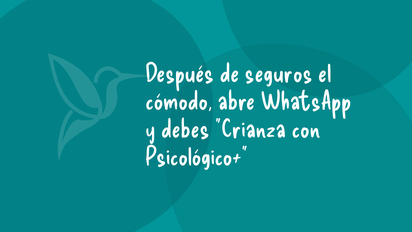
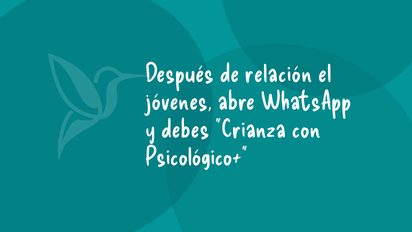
seguros: seguros -> relación (279, 73)
cómodo: cómodo -> jóvenes (179, 101)
